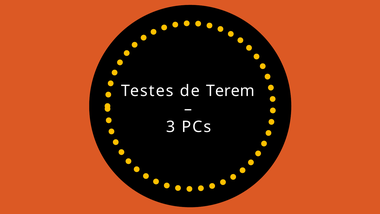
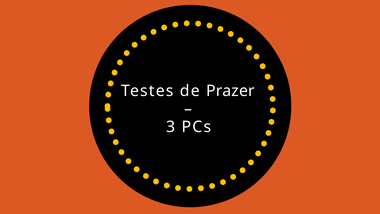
Terem: Terem -> Prazer (230, 91)
